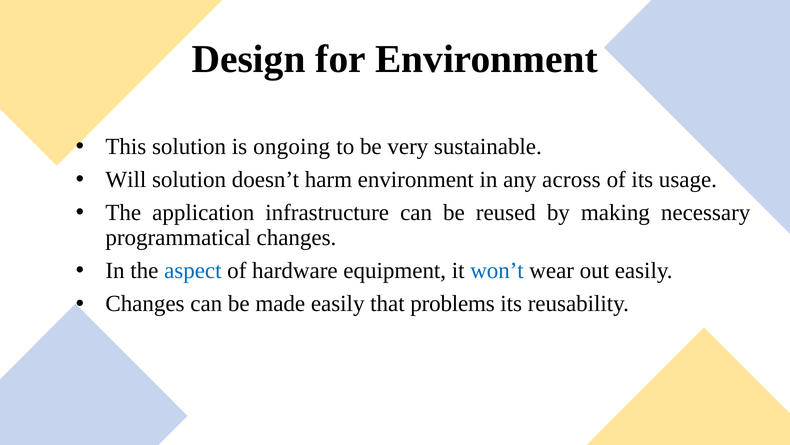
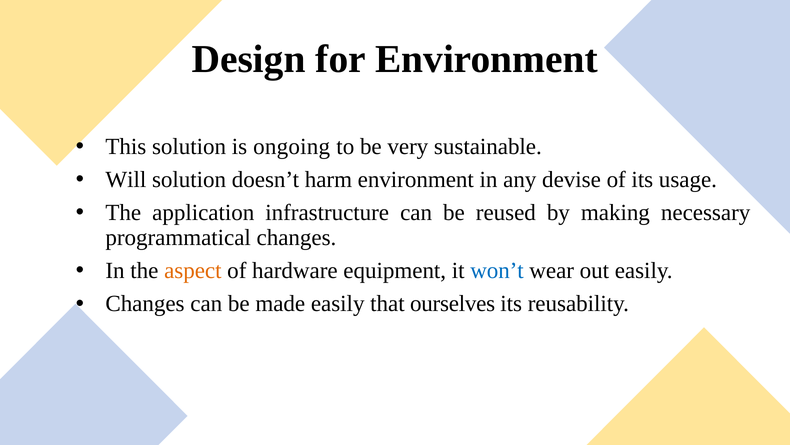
across: across -> devise (572, 179)
aspect colour: blue -> orange (193, 270)
problems: problems -> ourselves (453, 303)
